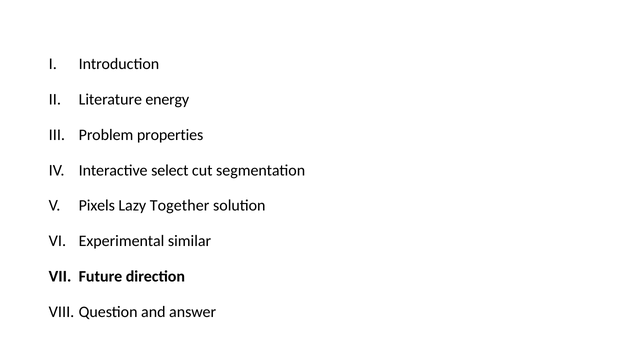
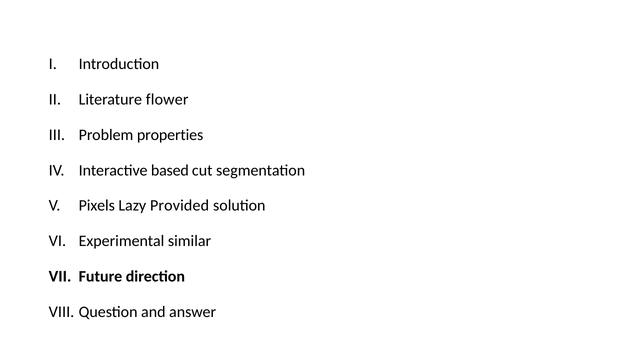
energy: energy -> flower (167, 100)
select: select -> based (170, 171)
Together: Together -> Provided (180, 206)
